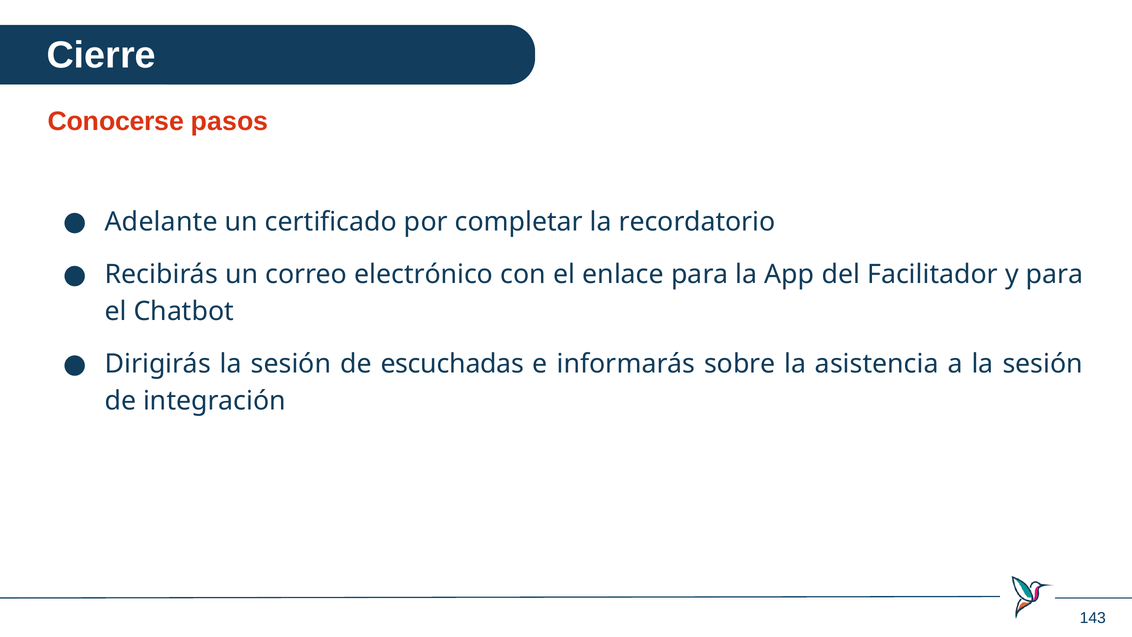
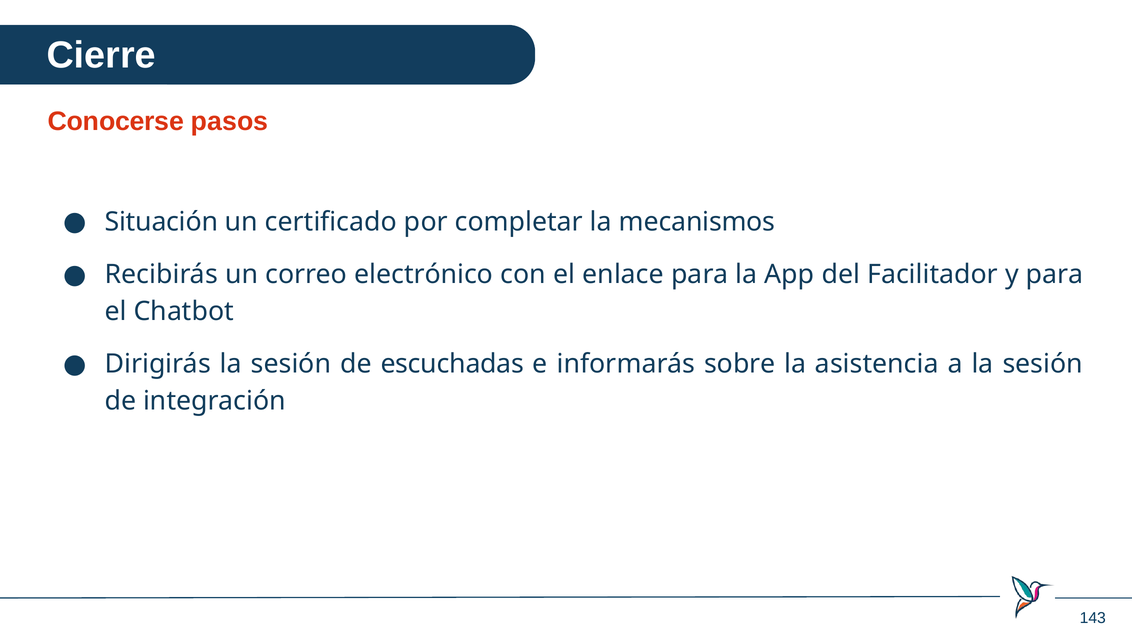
Adelante: Adelante -> Situación (161, 222)
recordatorio: recordatorio -> mecanismos (697, 222)
